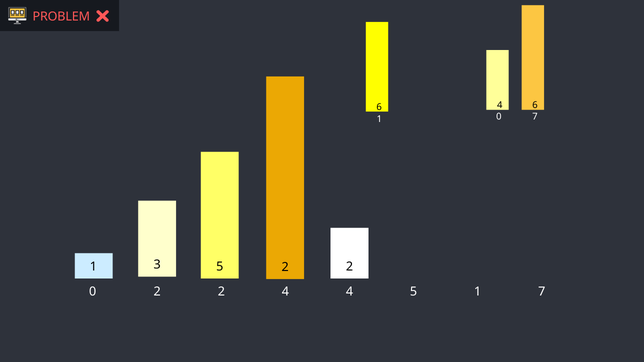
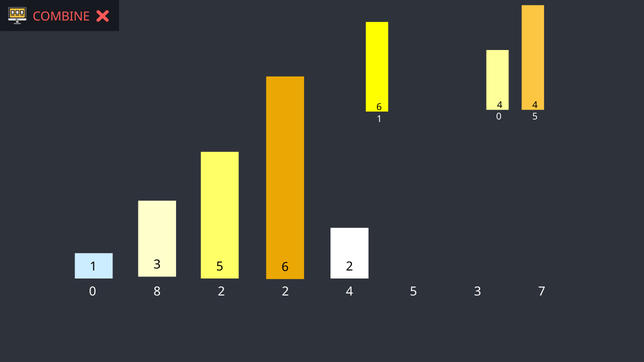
PROBLEM: PROBLEM -> COMBINE (61, 16)
6: 6 -> 4 (535, 105)
0 7: 7 -> 5 (535, 117)
5 2: 2 -> 6 (285, 267)
0 2: 2 -> 8 (157, 292)
4: 4 -> 2 (285, 292)
5 1: 1 -> 3 (478, 292)
